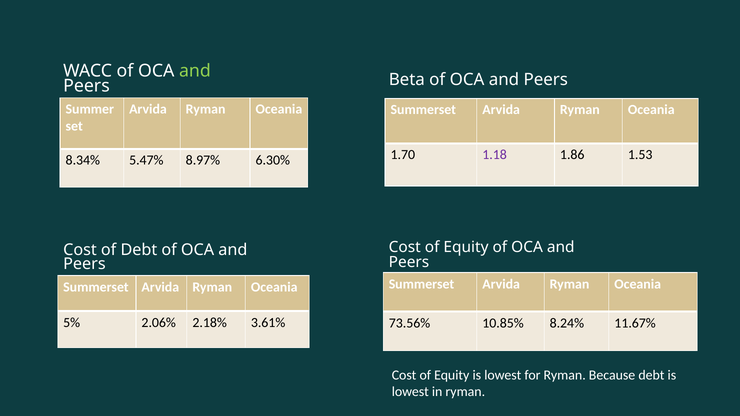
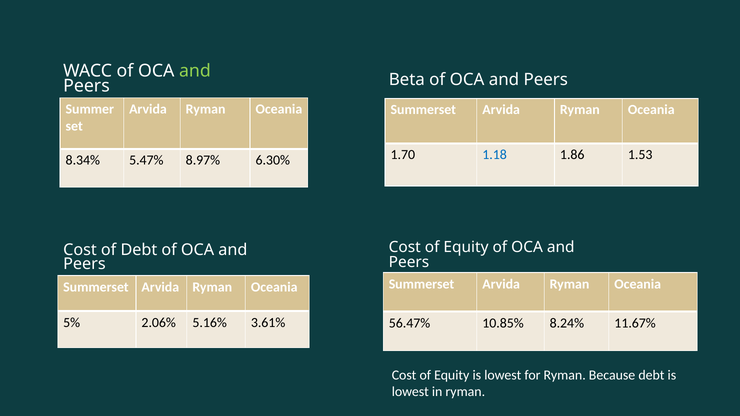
1.18 colour: purple -> blue (495, 155)
2.18%: 2.18% -> 5.16% (210, 323)
73.56%: 73.56% -> 56.47% (409, 323)
